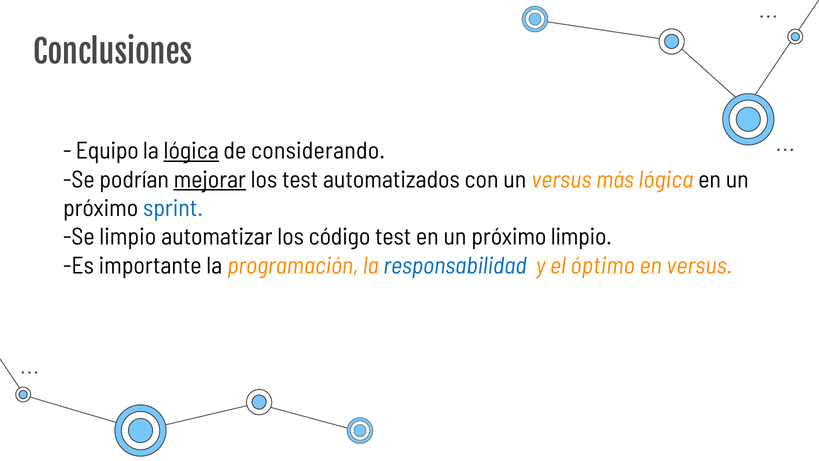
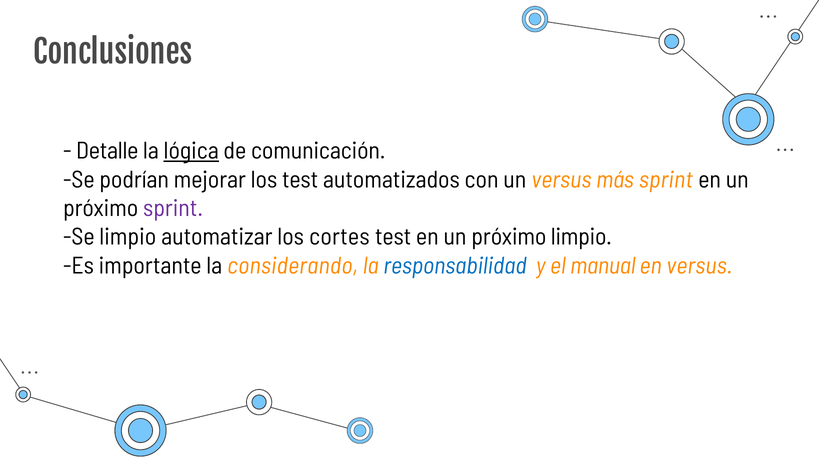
Equipo: Equipo -> Detalle (107, 151)
considerando: considerando -> comunicación (318, 151)
mejorar underline: present -> none (210, 180)
más lógica: lógica -> sprint (666, 180)
sprint colour: blue -> purple (173, 208)
código: código -> cortes (339, 237)
programación: programación -> considerando (293, 266)
óptimo: óptimo -> manual (603, 266)
